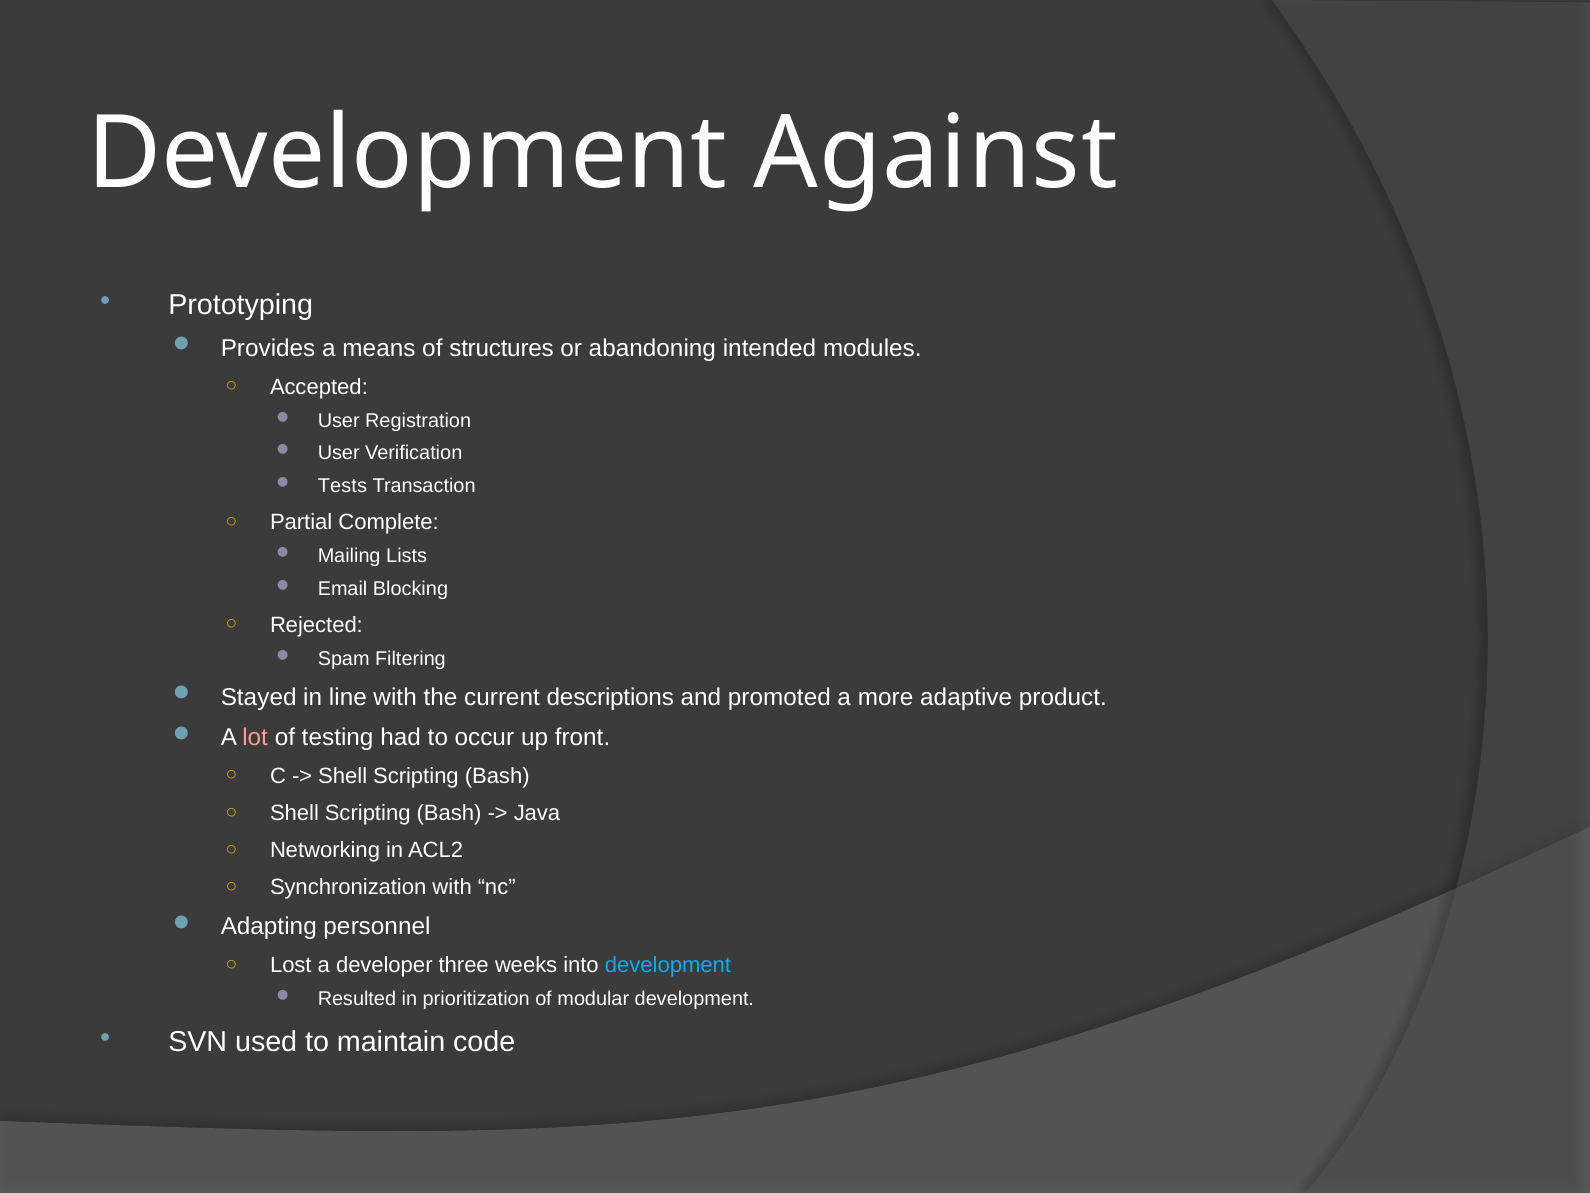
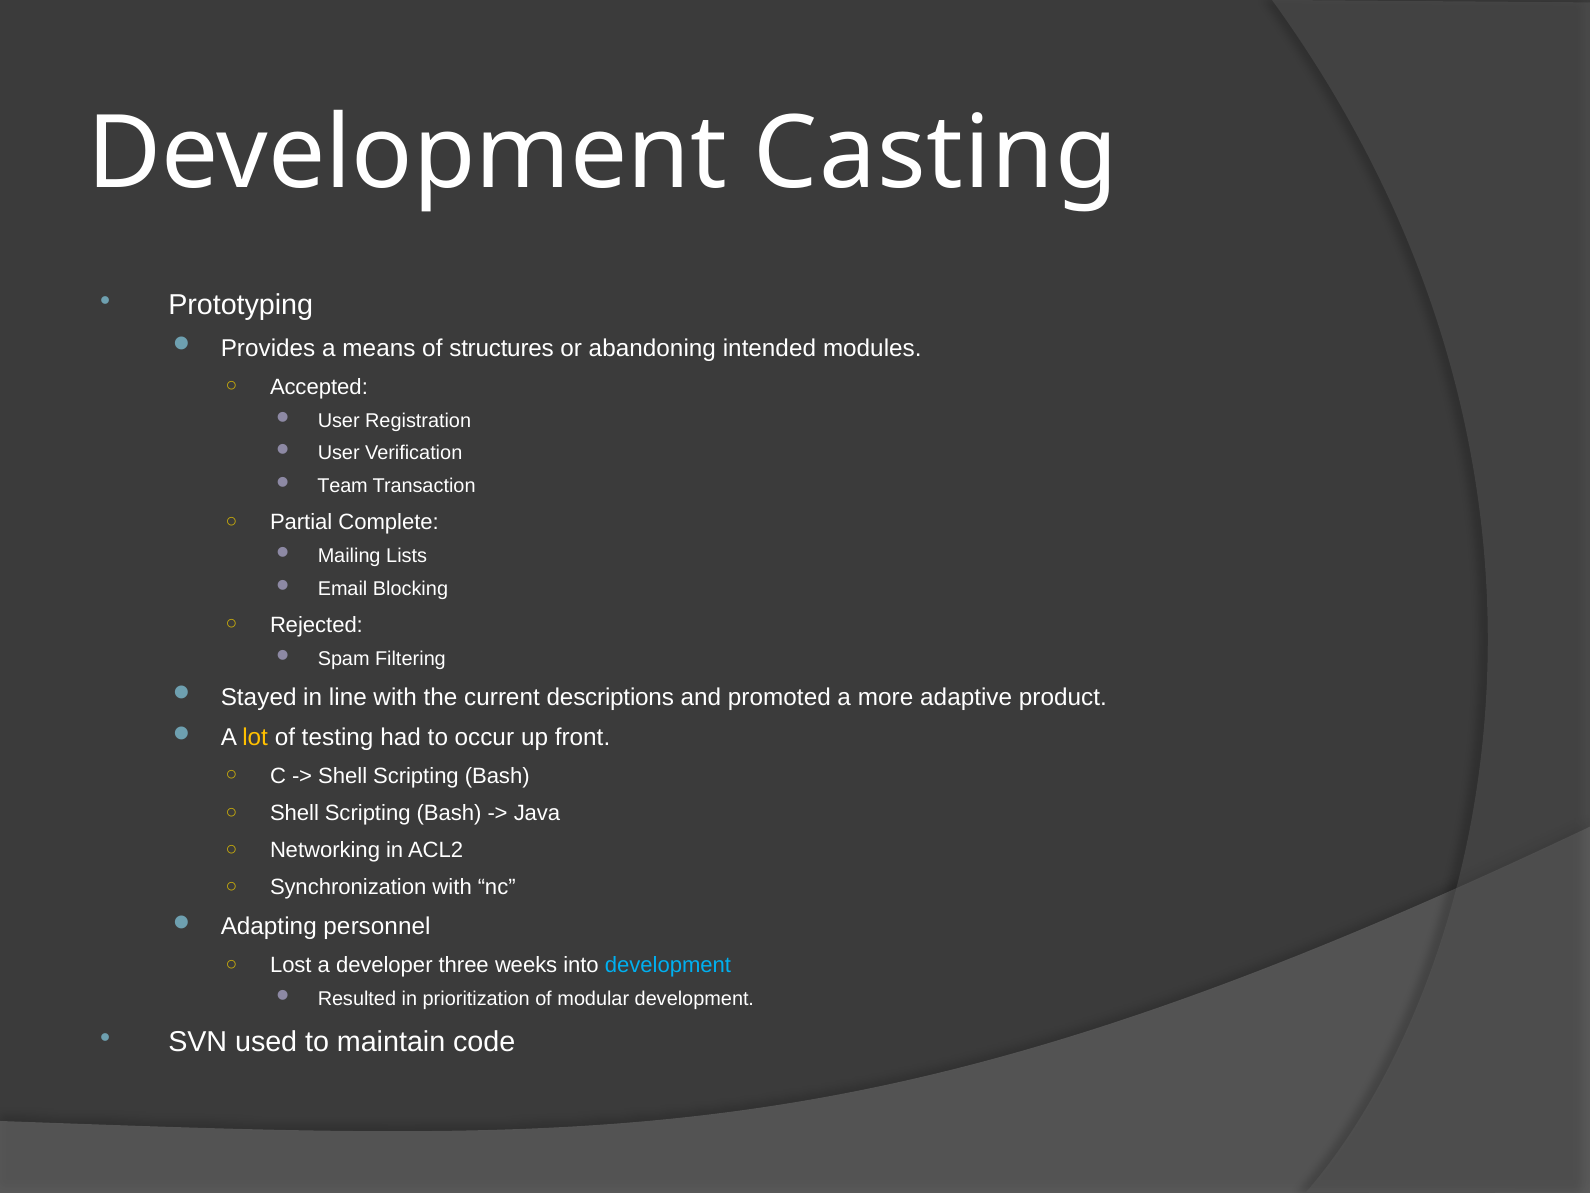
Against: Against -> Casting (936, 154)
Tests: Tests -> Team (343, 486)
lot colour: pink -> yellow (255, 737)
